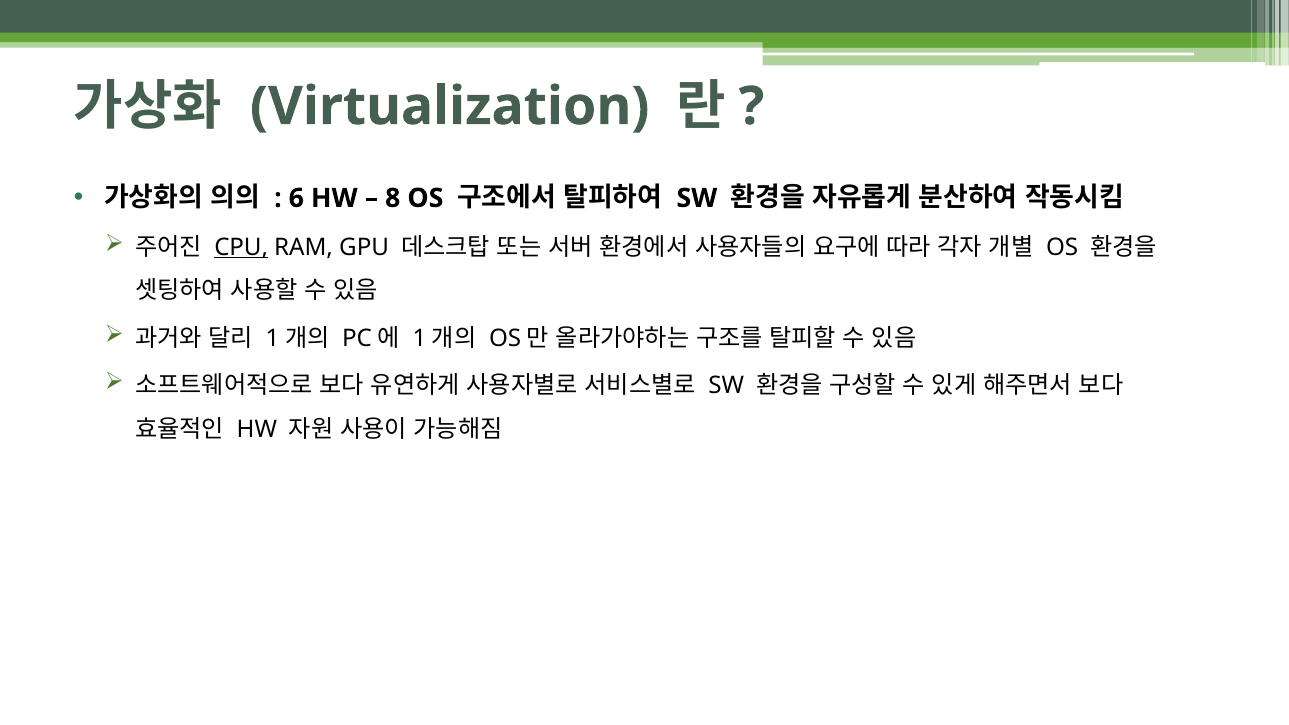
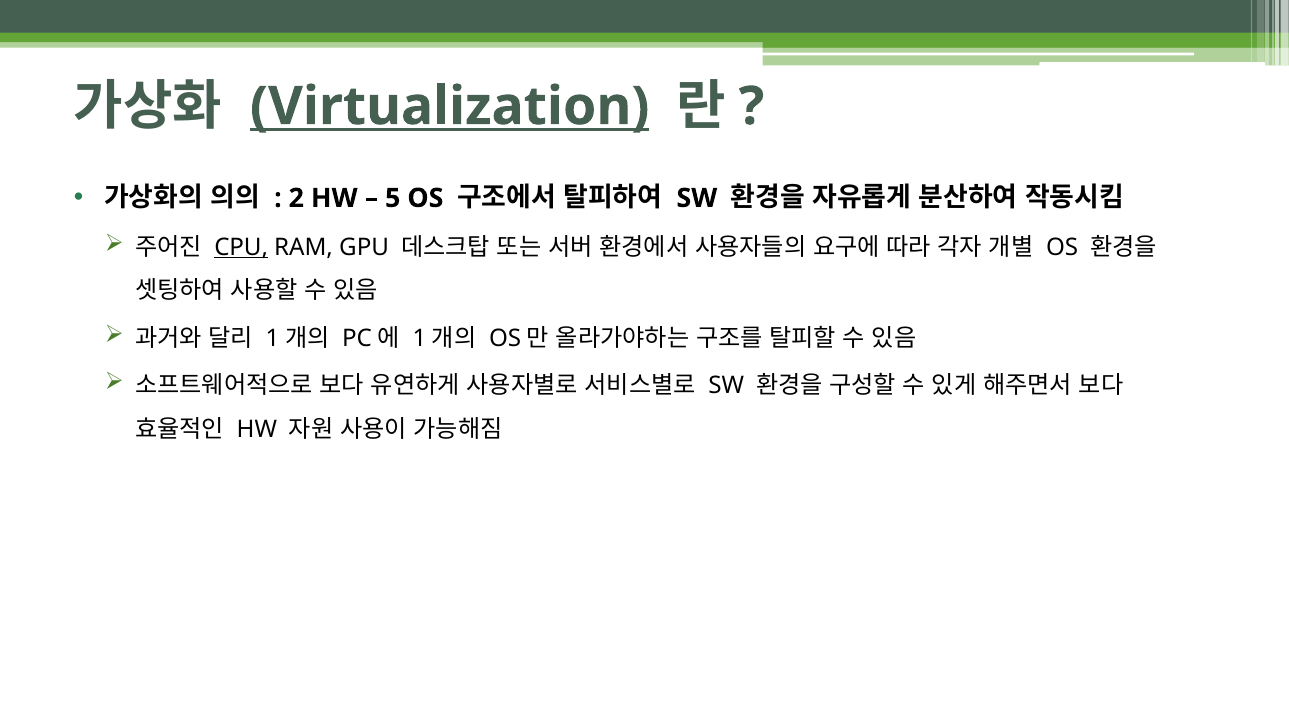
Virtualization underline: none -> present (450, 107)
6: 6 -> 2 (296, 198)
8: 8 -> 5 (393, 198)
